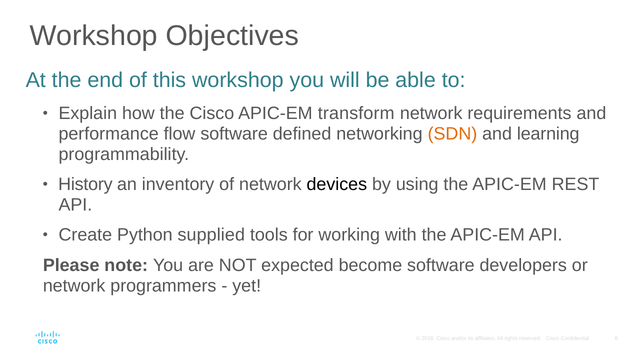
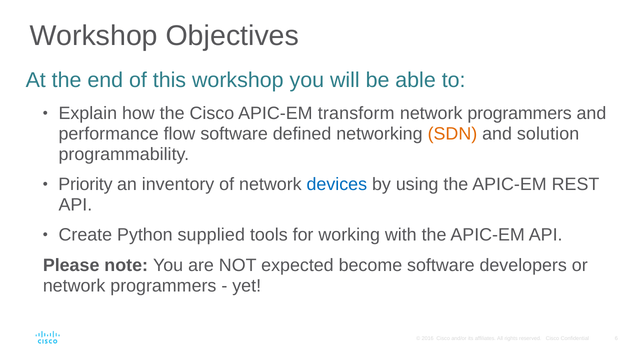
requirements: requirements -> programmers (520, 114)
learning: learning -> solution (548, 134)
History: History -> Priority (85, 185)
devices colour: black -> blue (337, 185)
